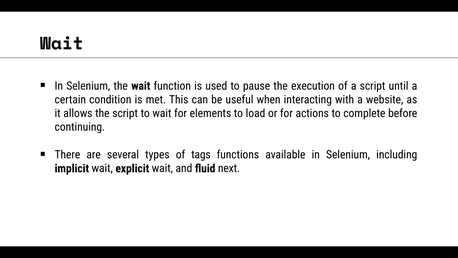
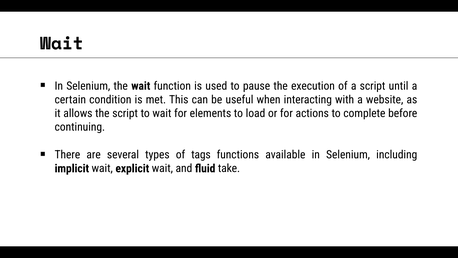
next: next -> take (229, 168)
